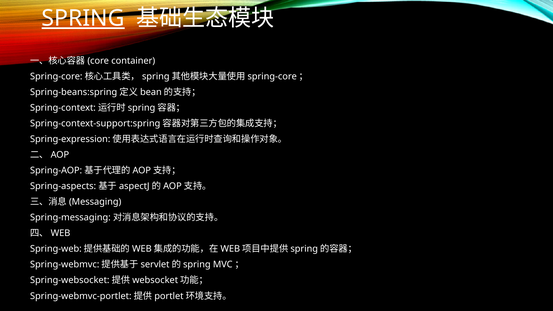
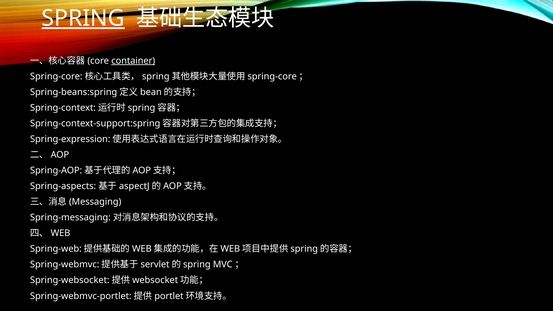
container underline: none -> present (133, 61)
